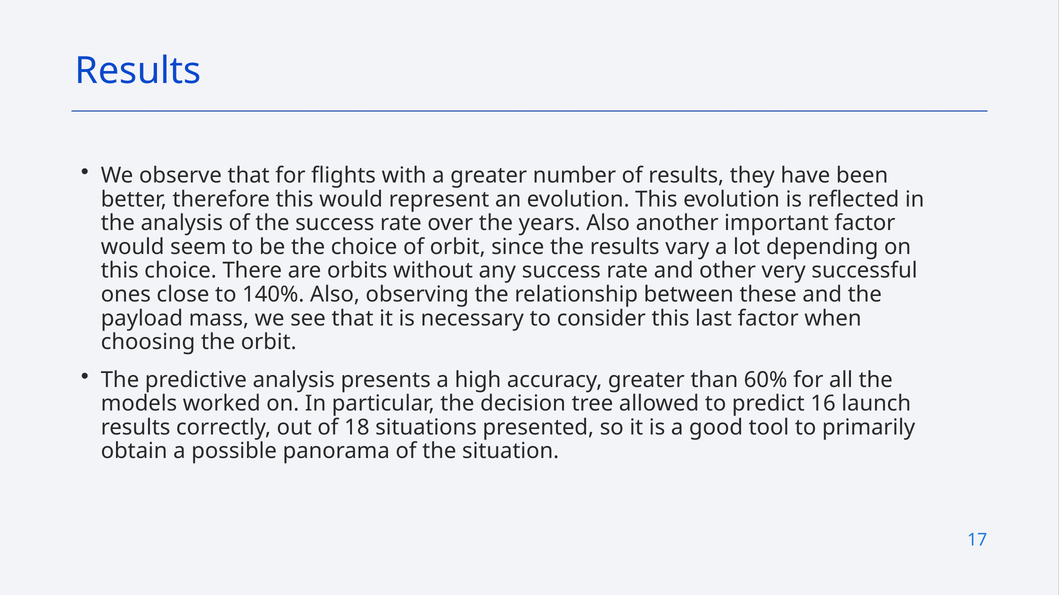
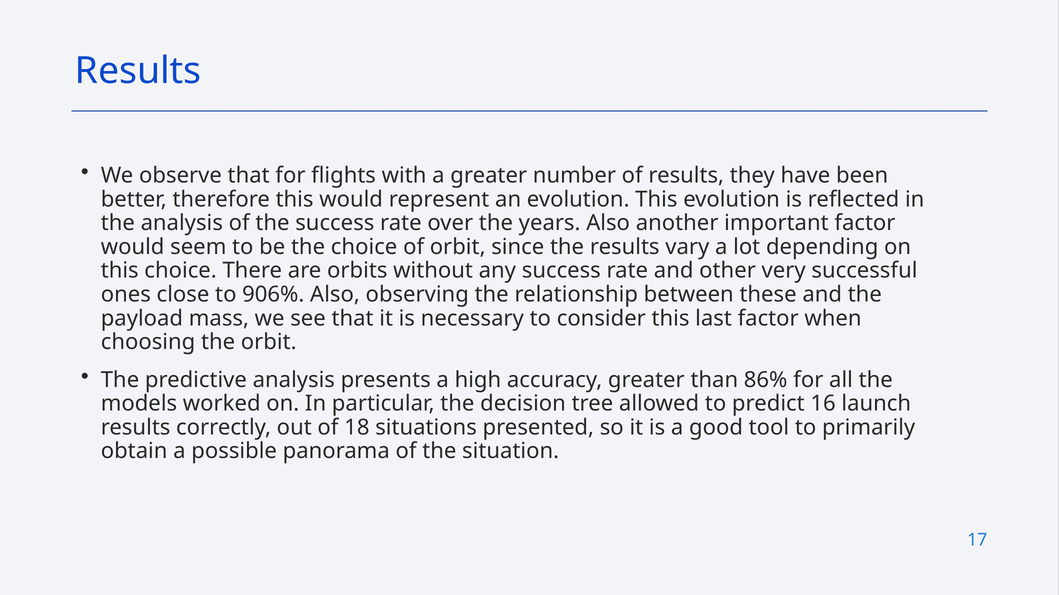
140%: 140% -> 906% (273, 295)
60%: 60% -> 86% (766, 380)
